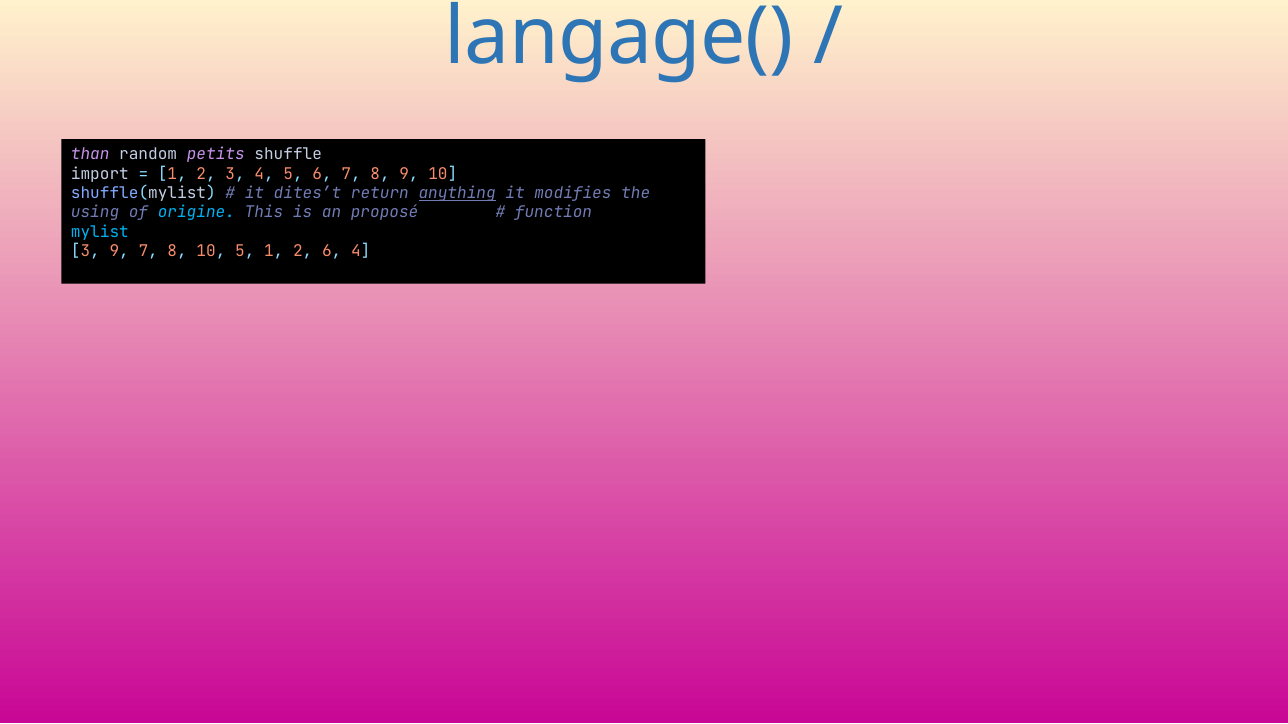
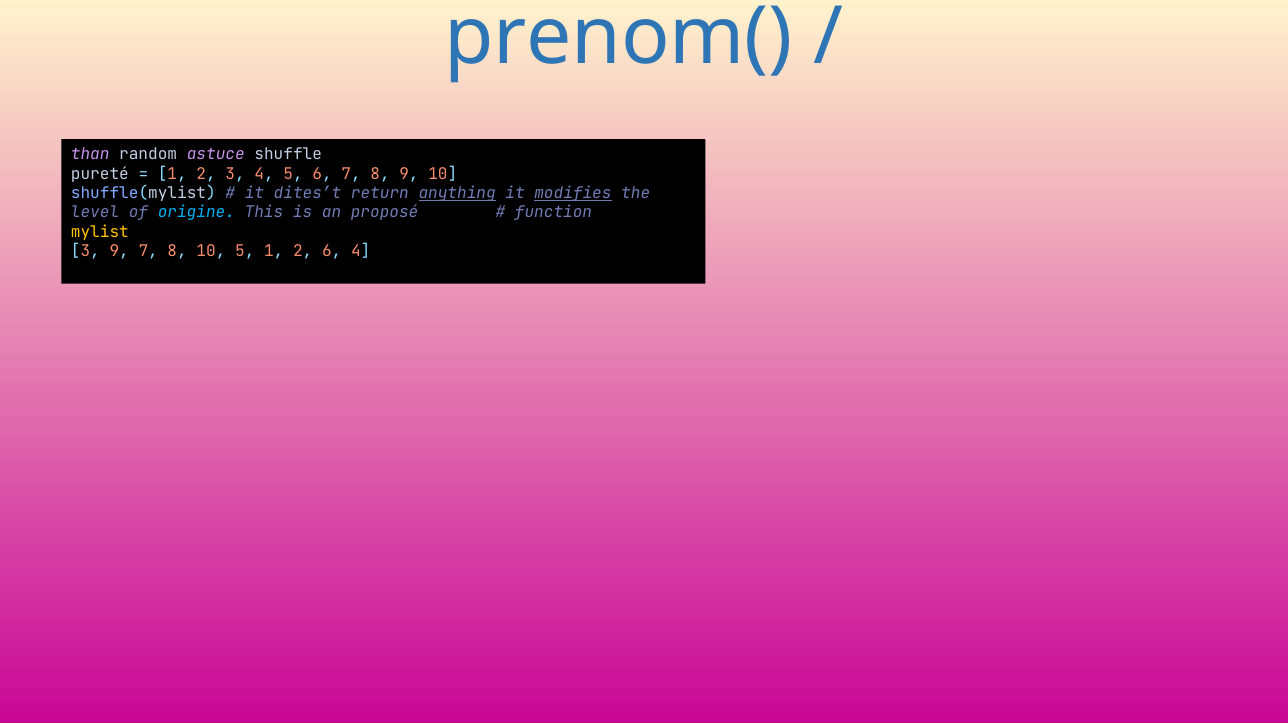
langage(: langage( -> prenom( (619, 37)
petits: petits -> astuce (216, 155)
import: import -> pureté (100, 174)
modifies underline: none -> present (573, 193)
using: using -> level (95, 213)
mylist colour: light blue -> yellow (100, 232)
